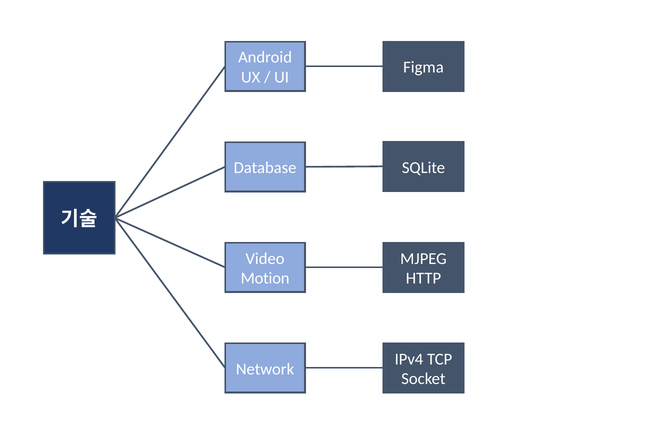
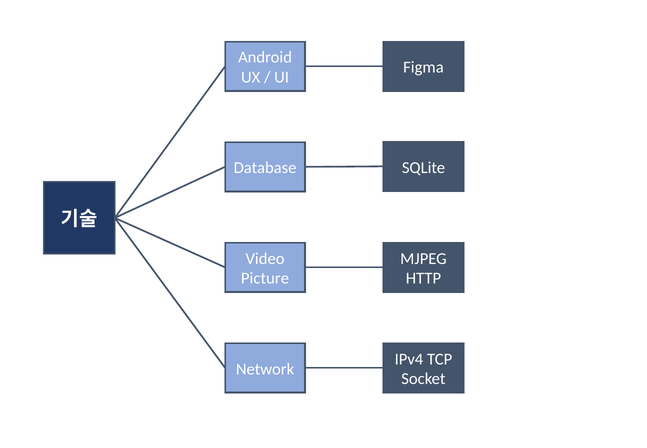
Motion: Motion -> Picture (265, 278)
